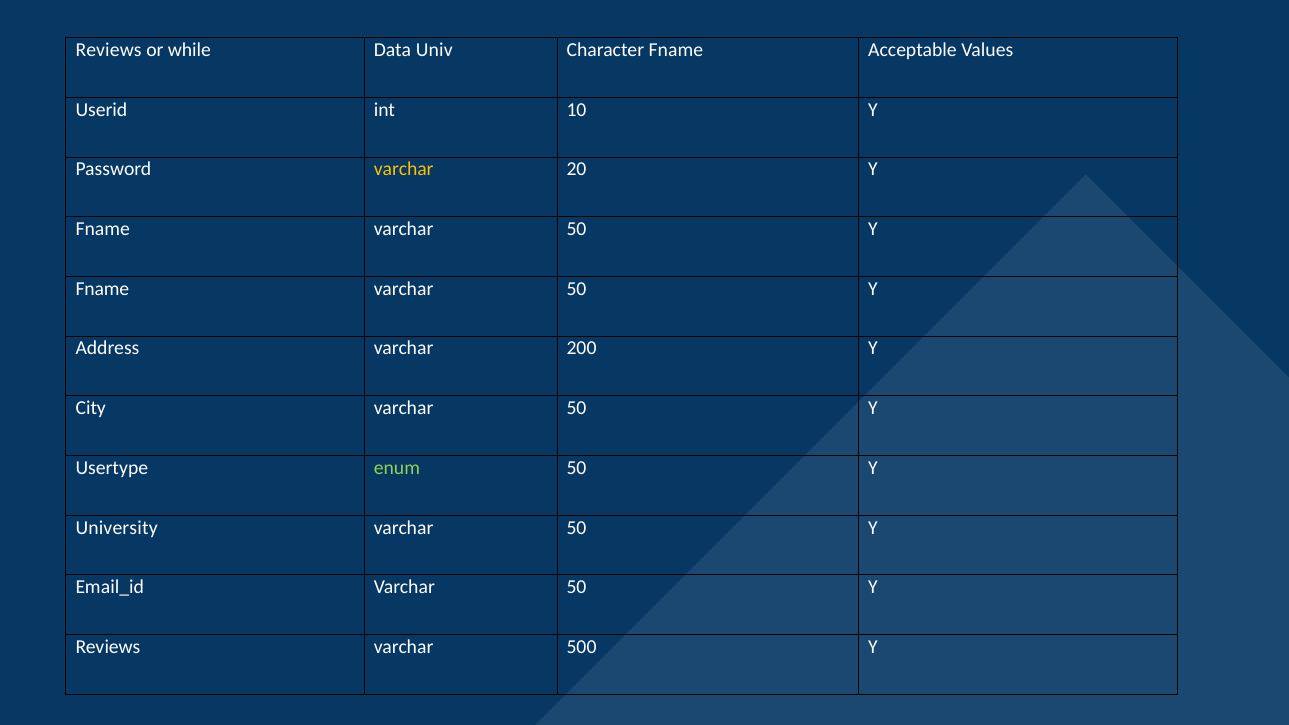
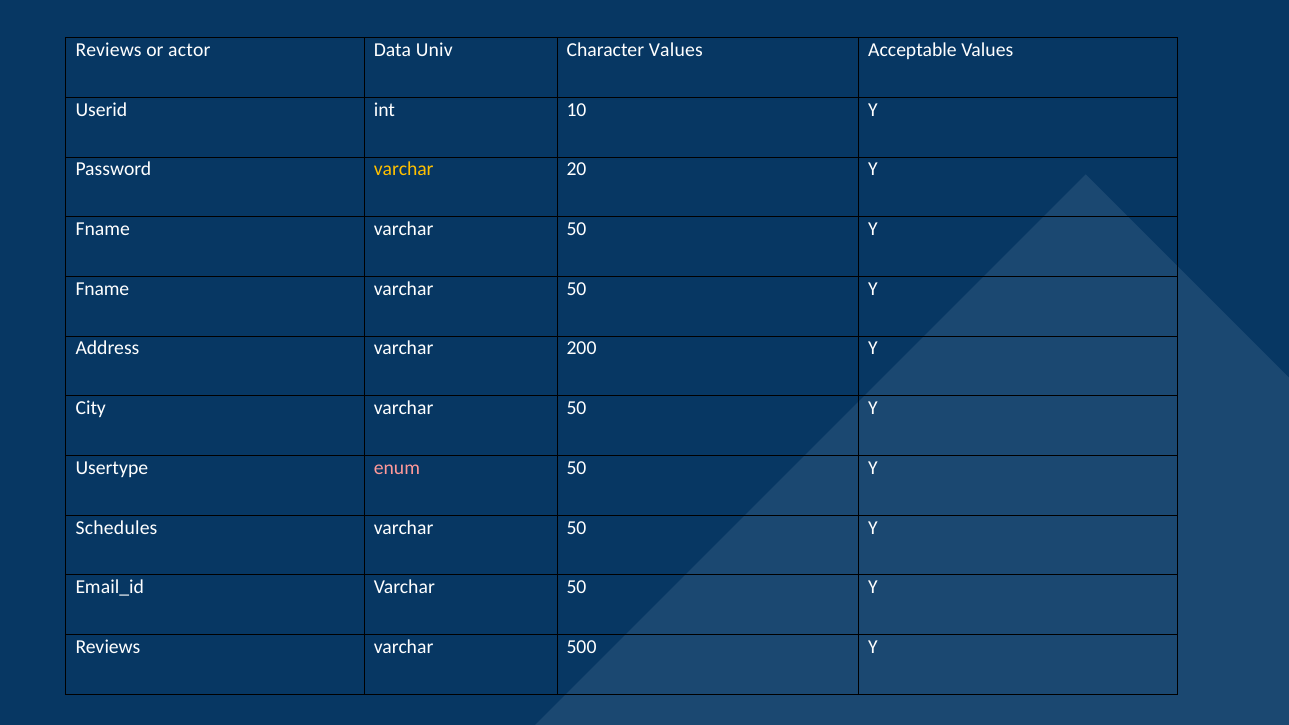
while: while -> actor (189, 50)
Character Fname: Fname -> Values (676, 50)
enum colour: light green -> pink (397, 468)
University: University -> Schedules (117, 528)
